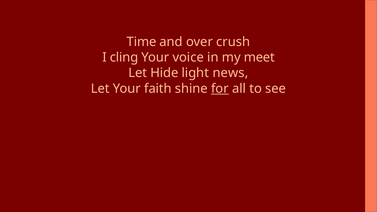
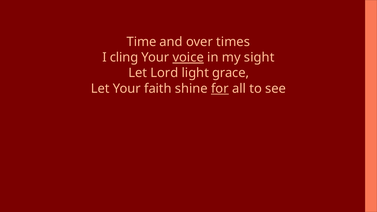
crush: crush -> times (233, 42)
voice underline: none -> present (188, 57)
meet: meet -> sight (259, 57)
Hide: Hide -> Lord (164, 73)
news: news -> grace (231, 73)
